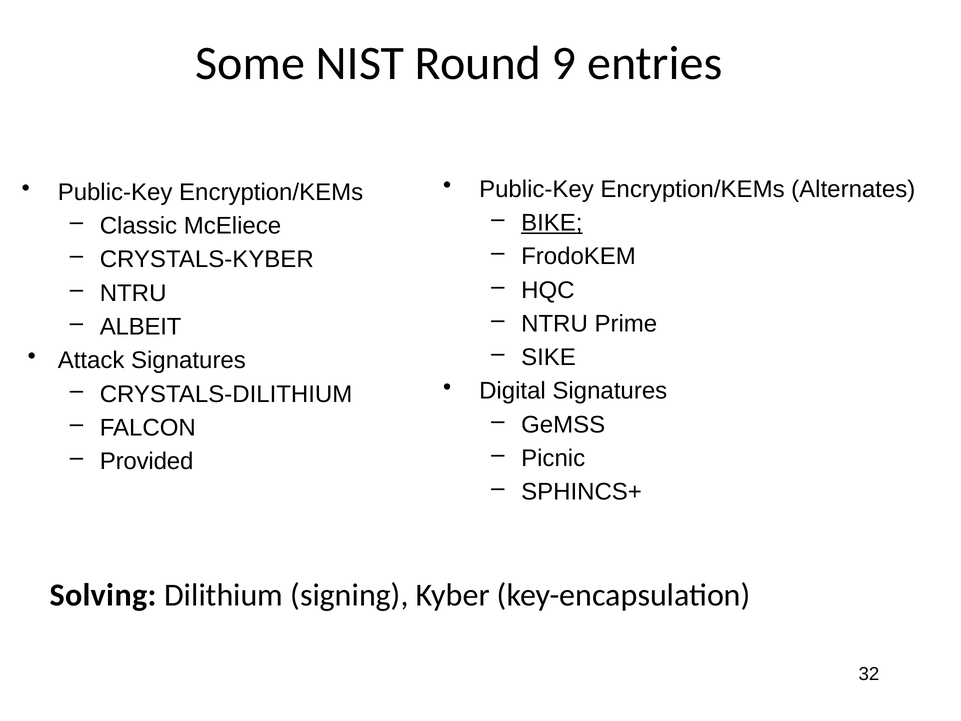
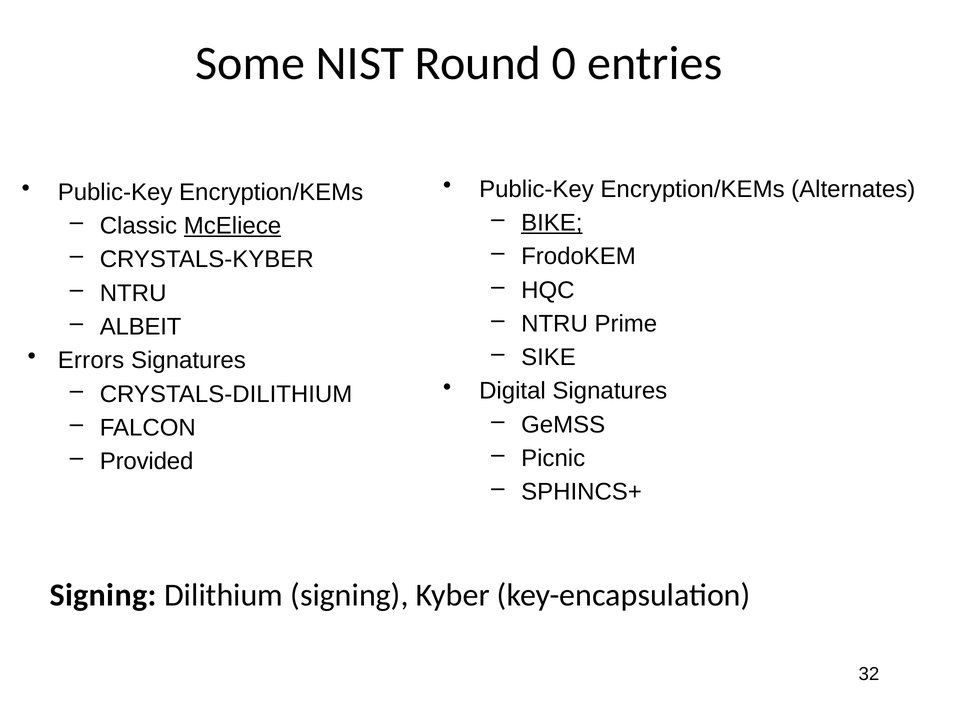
9: 9 -> 0 (564, 63)
McEliece underline: none -> present (233, 226)
Attack: Attack -> Errors (91, 360)
Solving: Solving -> Signing (103, 595)
